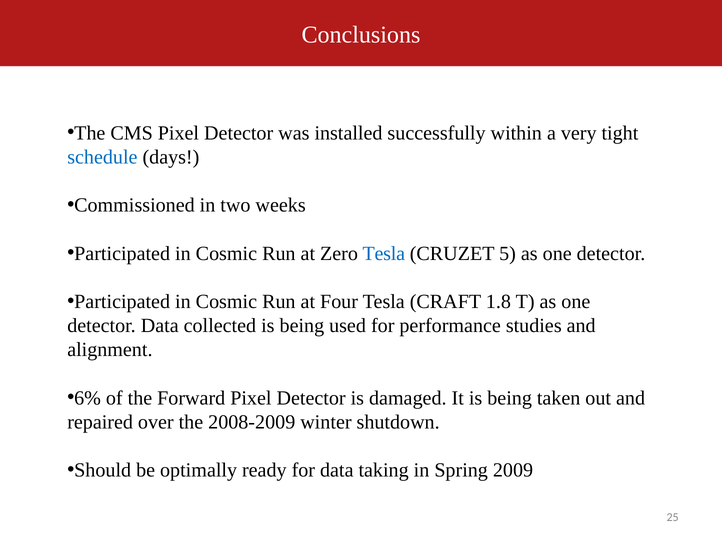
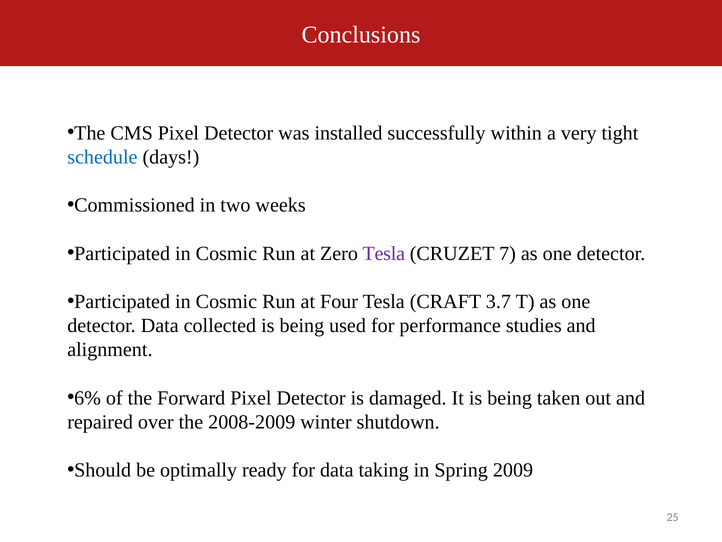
Tesla colour: blue -> purple (384, 253)
5: 5 -> 7 (508, 253)
1.8: 1.8 -> 3.7 (498, 301)
